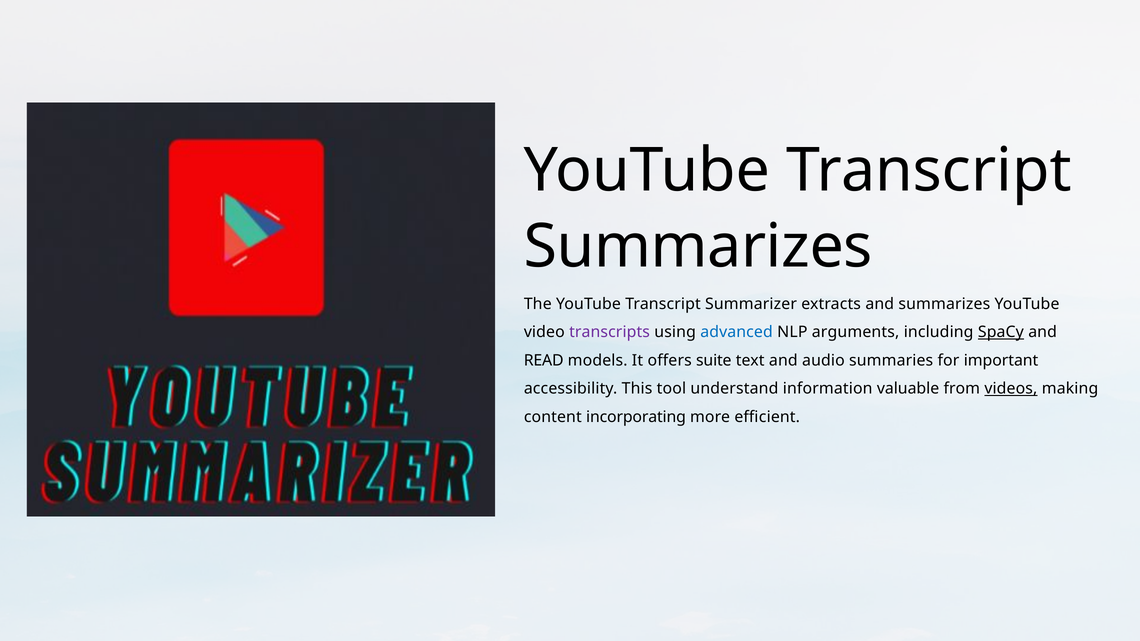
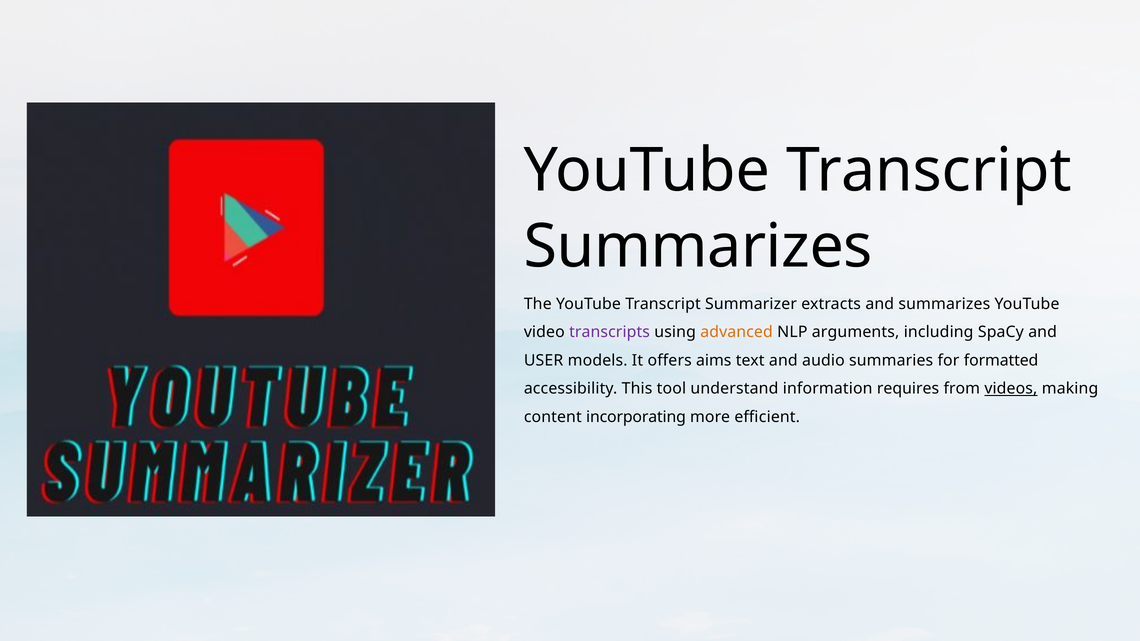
advanced colour: blue -> orange (737, 332)
SpaCy underline: present -> none (1001, 332)
READ: READ -> USER (544, 361)
suite: suite -> aims (714, 361)
important: important -> formatted (1001, 361)
valuable: valuable -> requires (908, 389)
